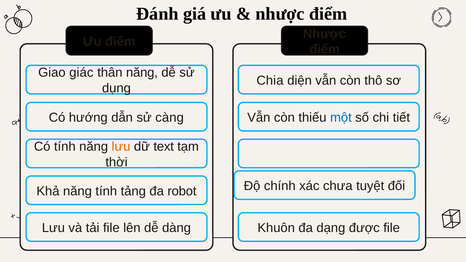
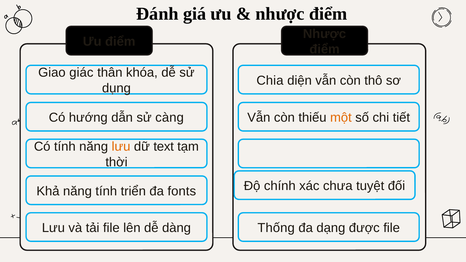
thân năng: năng -> khóa (142, 73)
một colour: blue -> orange (341, 118)
tảng: tảng -> triển (133, 191)
robot: robot -> fonts (182, 191)
Khuôn: Khuôn -> Thống (276, 228)
